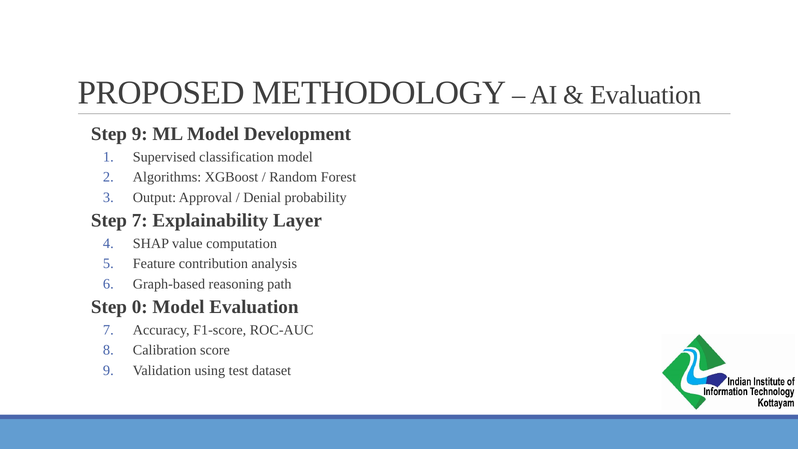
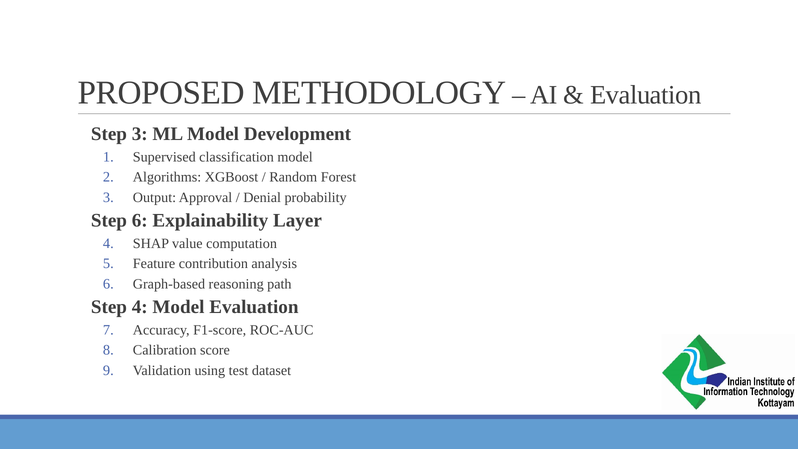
Step 9: 9 -> 3 (140, 134)
Step 7: 7 -> 6 (140, 220)
Step 0: 0 -> 4 (140, 307)
